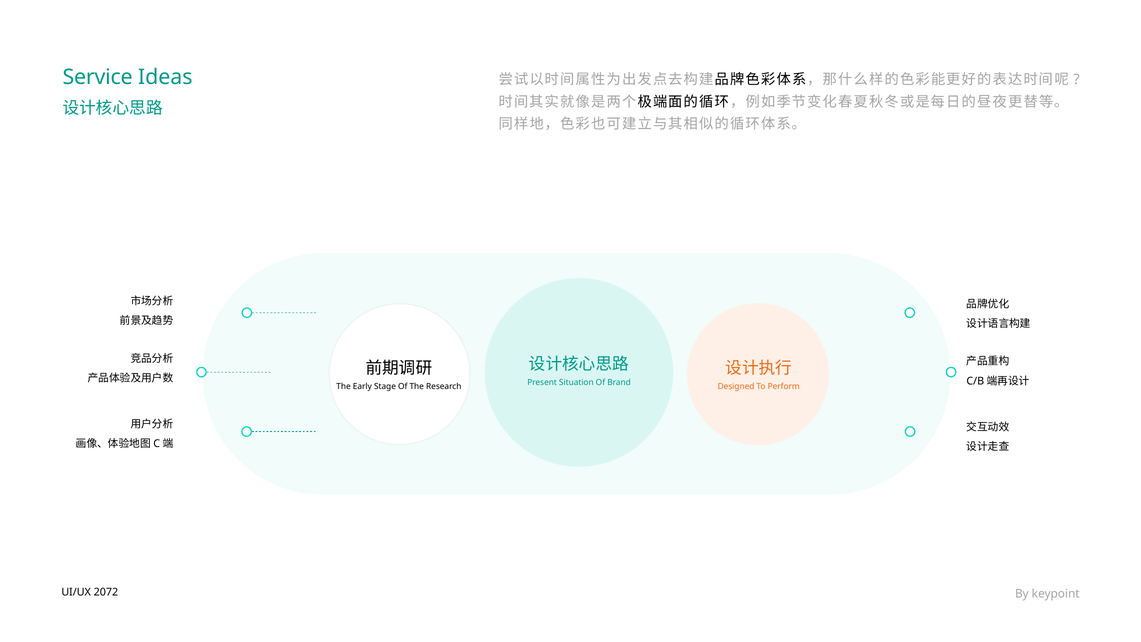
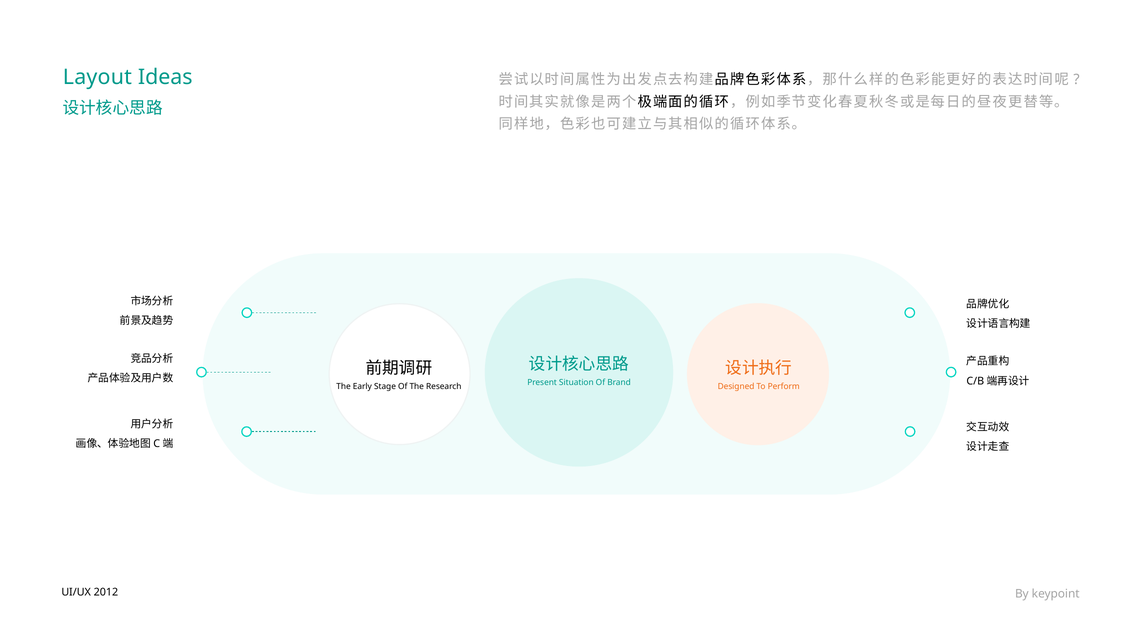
Service: Service -> Layout (97, 77)
2072: 2072 -> 2012 (106, 592)
